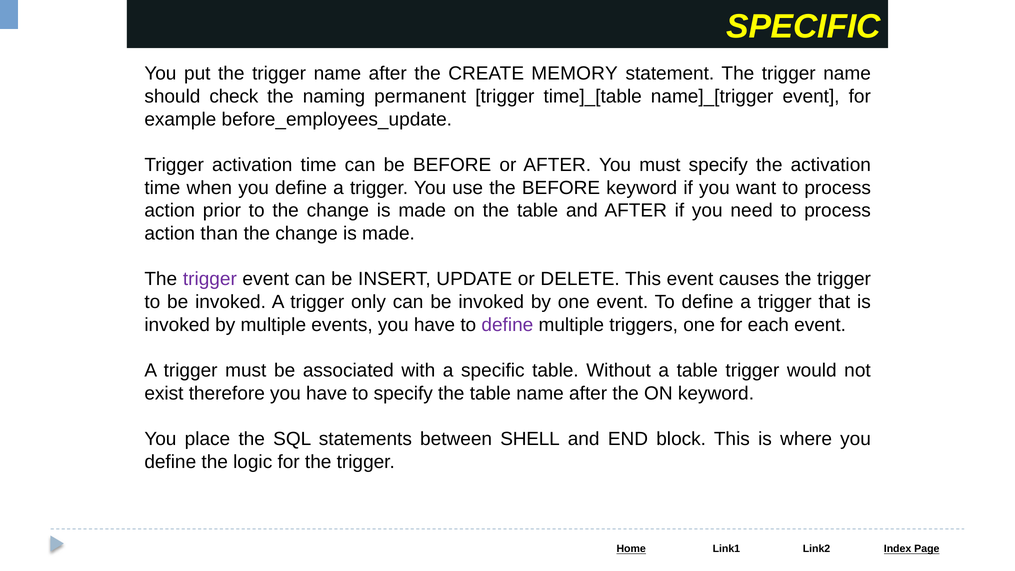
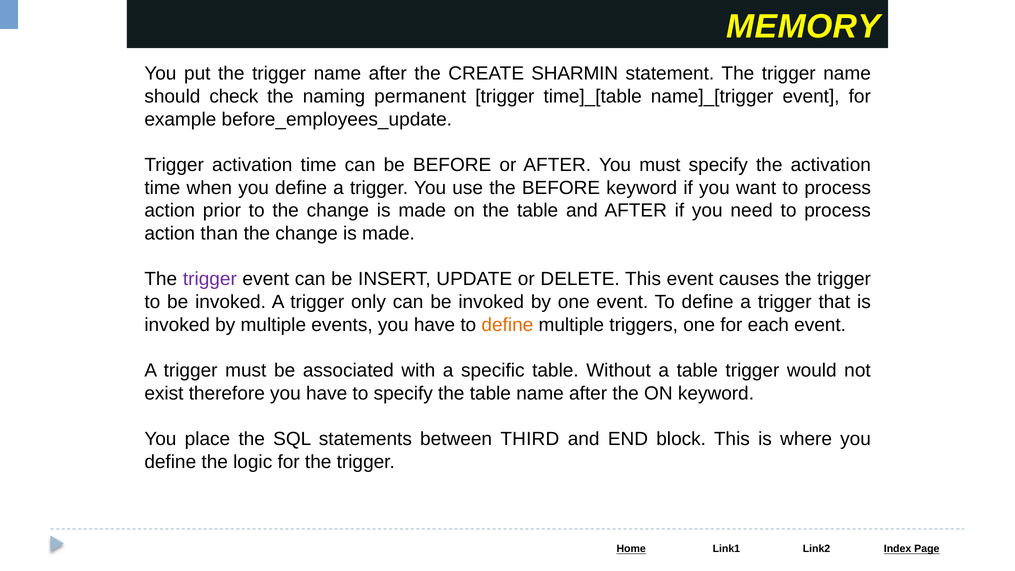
SPECIFIC: SPECIFIC -> MEMORY (803, 26)
MEMORY: MEMORY -> SHARMIN (575, 74)
define colour: purple -> orange (507, 325)
SHELL: SHELL -> THIRD (530, 439)
